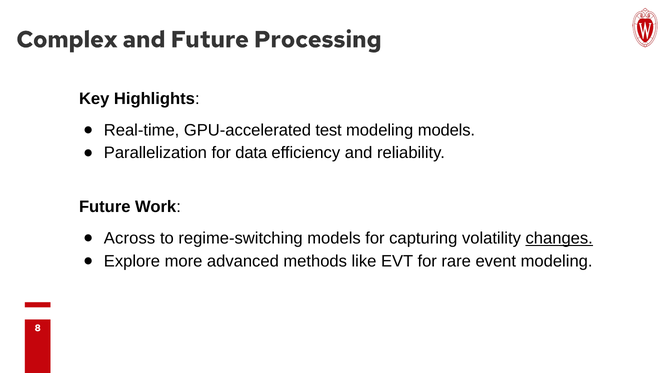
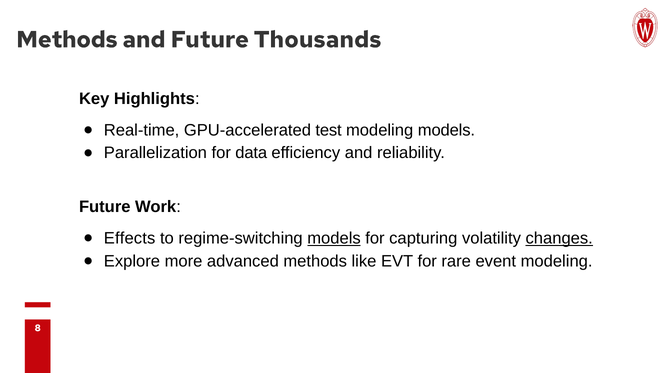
Complex: Complex -> Methods (67, 40)
Processing: Processing -> Thousands (318, 40)
Across: Across -> Effects (130, 238)
models underline: none -> present (334, 238)
